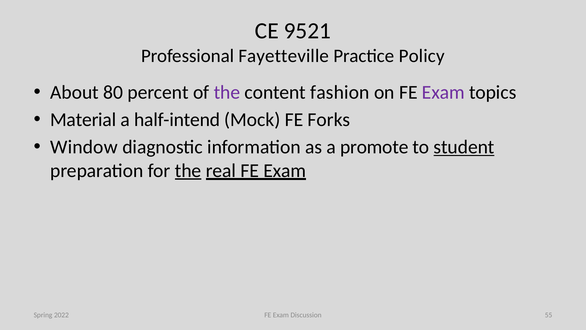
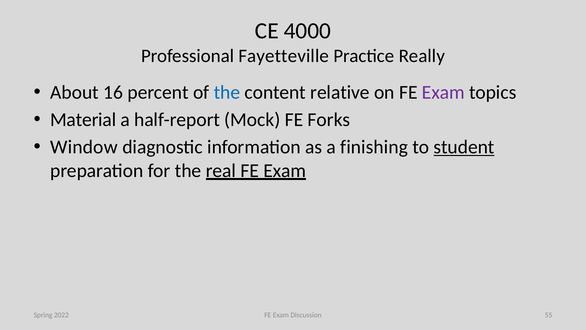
9521: 9521 -> 4000 (307, 31)
Policy: Policy -> Really (422, 56)
80: 80 -> 16 (113, 92)
the colour: purple -> blue (227, 92)
fashion: fashion -> relative (340, 92)
half-intend: half-intend -> half-report (177, 120)
promote: promote -> finishing (374, 147)
the underline: present -> none (188, 170)
